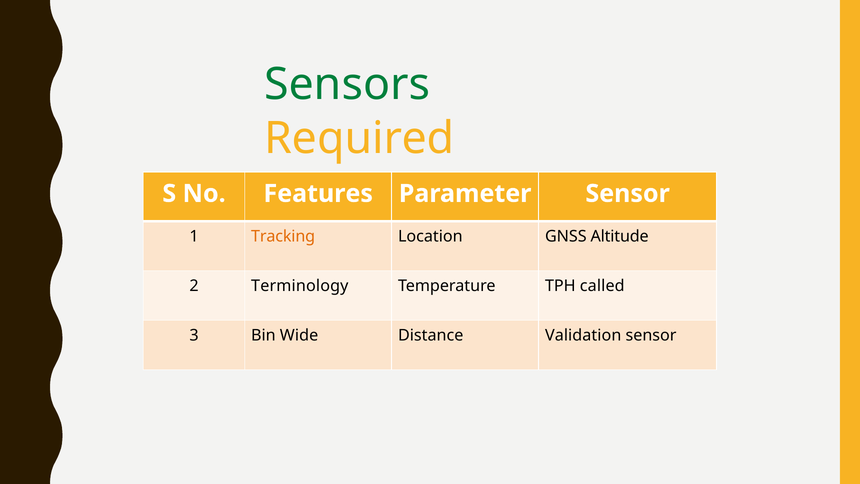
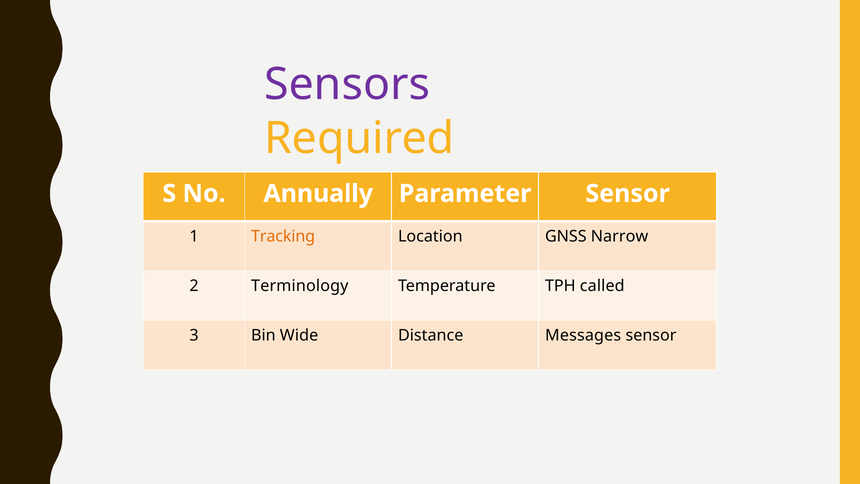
Sensors colour: green -> purple (347, 85)
Features: Features -> Annually (318, 193)
Altitude: Altitude -> Narrow (620, 236)
Validation: Validation -> Messages (583, 335)
